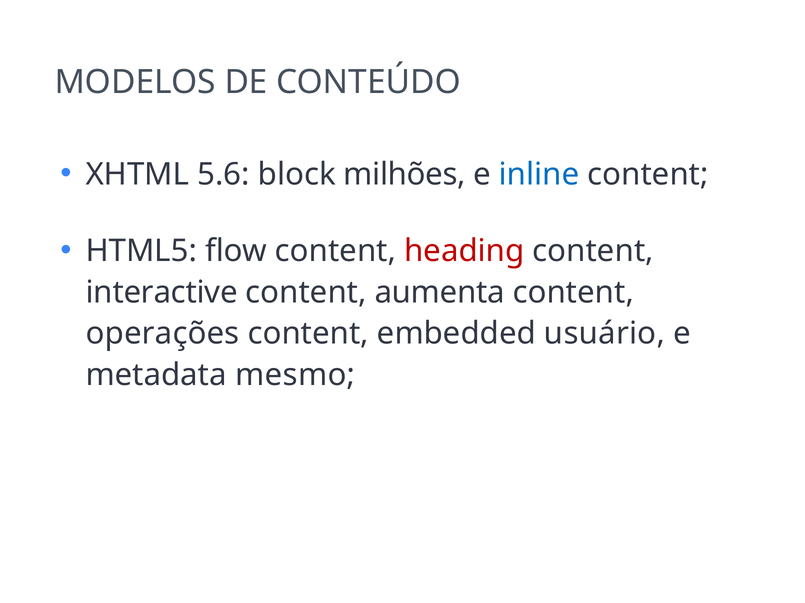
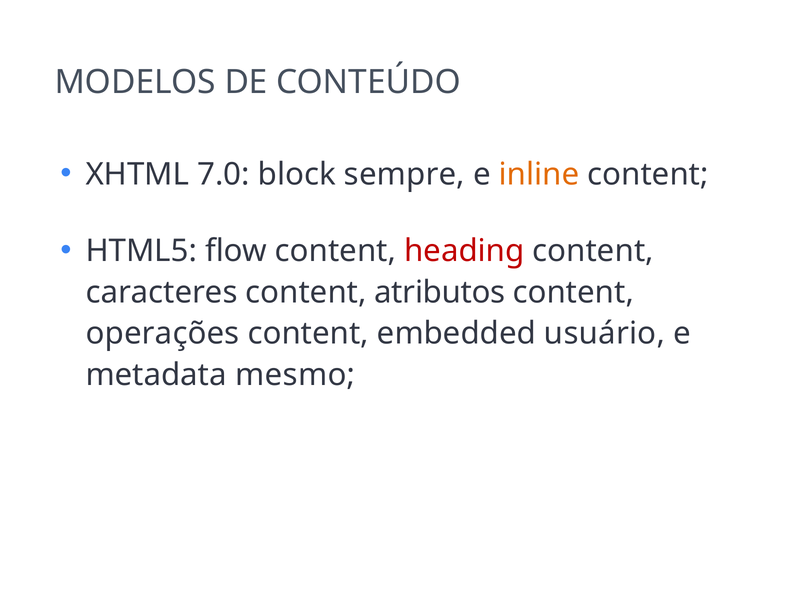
5.6: 5.6 -> 7.0 (223, 175)
milhões: milhões -> sempre (404, 175)
inline colour: blue -> orange (539, 175)
interactive: interactive -> caracteres (162, 293)
aumenta: aumenta -> atributos (440, 293)
